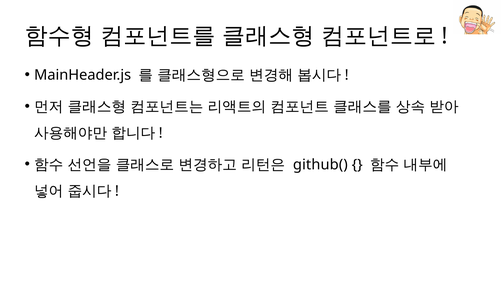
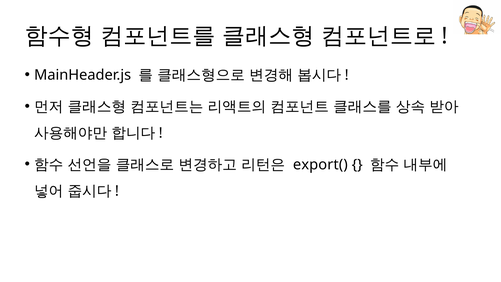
github(: github( -> export( (320, 164)
